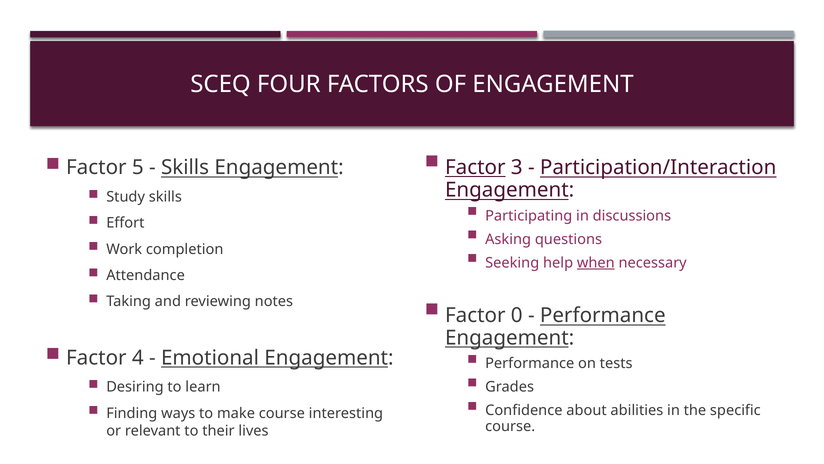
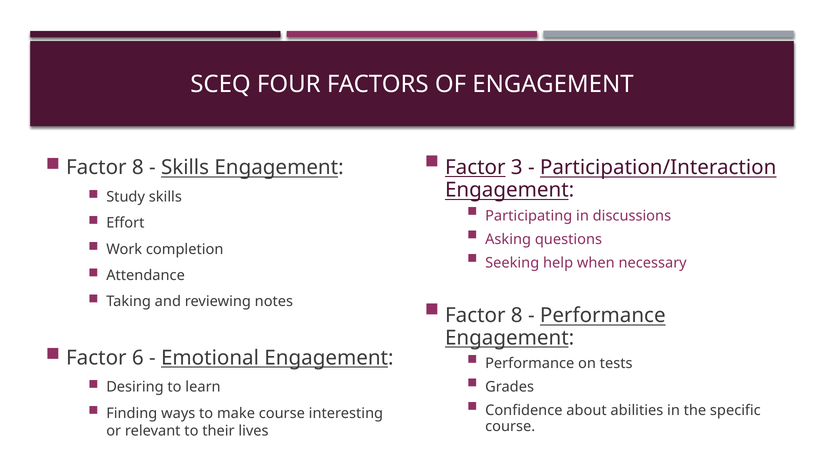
5: 5 -> 8 (138, 167)
when underline: present -> none (596, 262)
0: 0 -> 8 (517, 315)
4: 4 -> 6 (138, 357)
